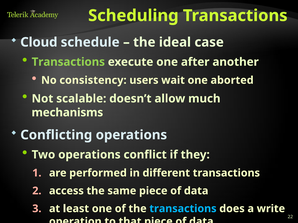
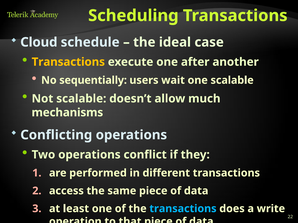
Transactions colour: light green -> yellow (68, 62)
consistency: consistency -> sequentially (93, 80)
one aborted: aborted -> scalable (232, 80)
